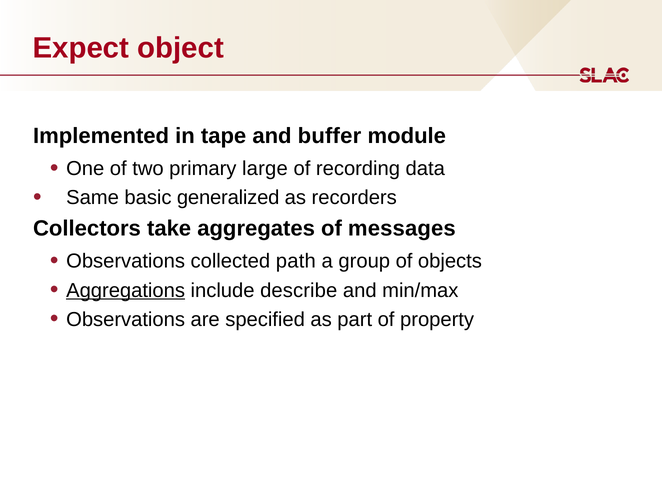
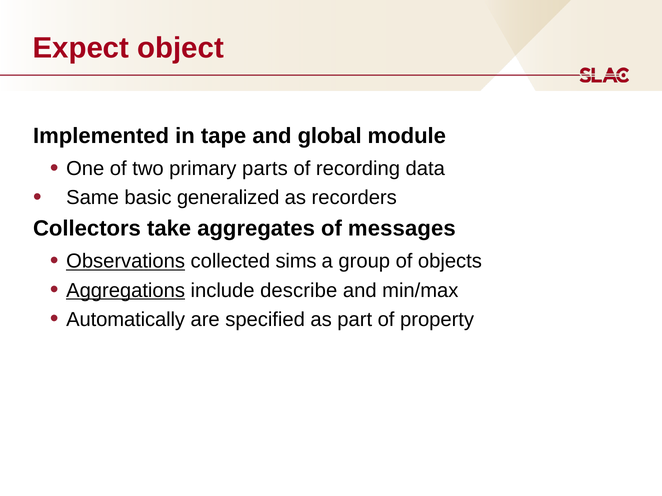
buffer: buffer -> global (330, 136)
large: large -> parts (265, 169)
Observations underline: none -> present (126, 262)
path: path -> sims (296, 262)
Observations: Observations -> Automatically (126, 320)
